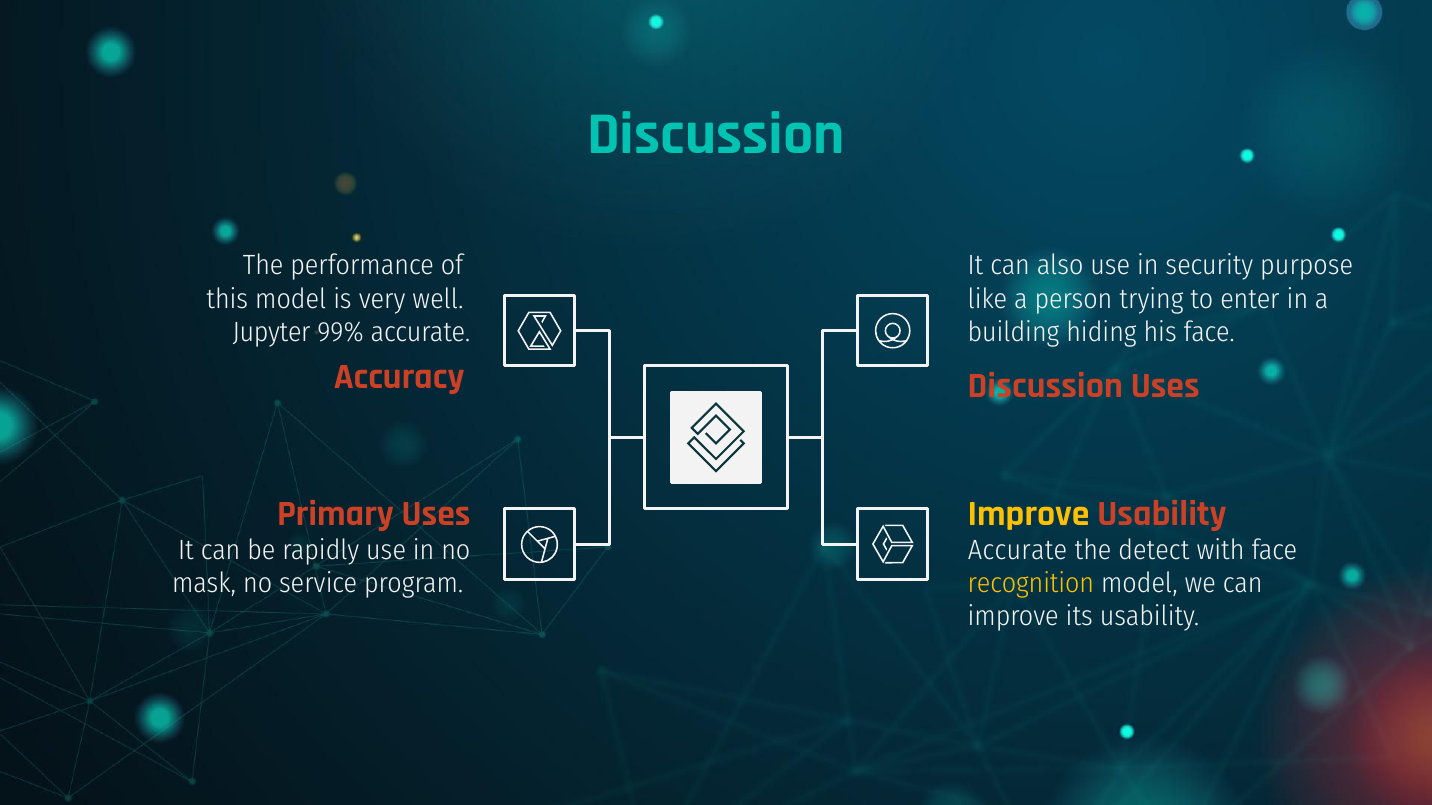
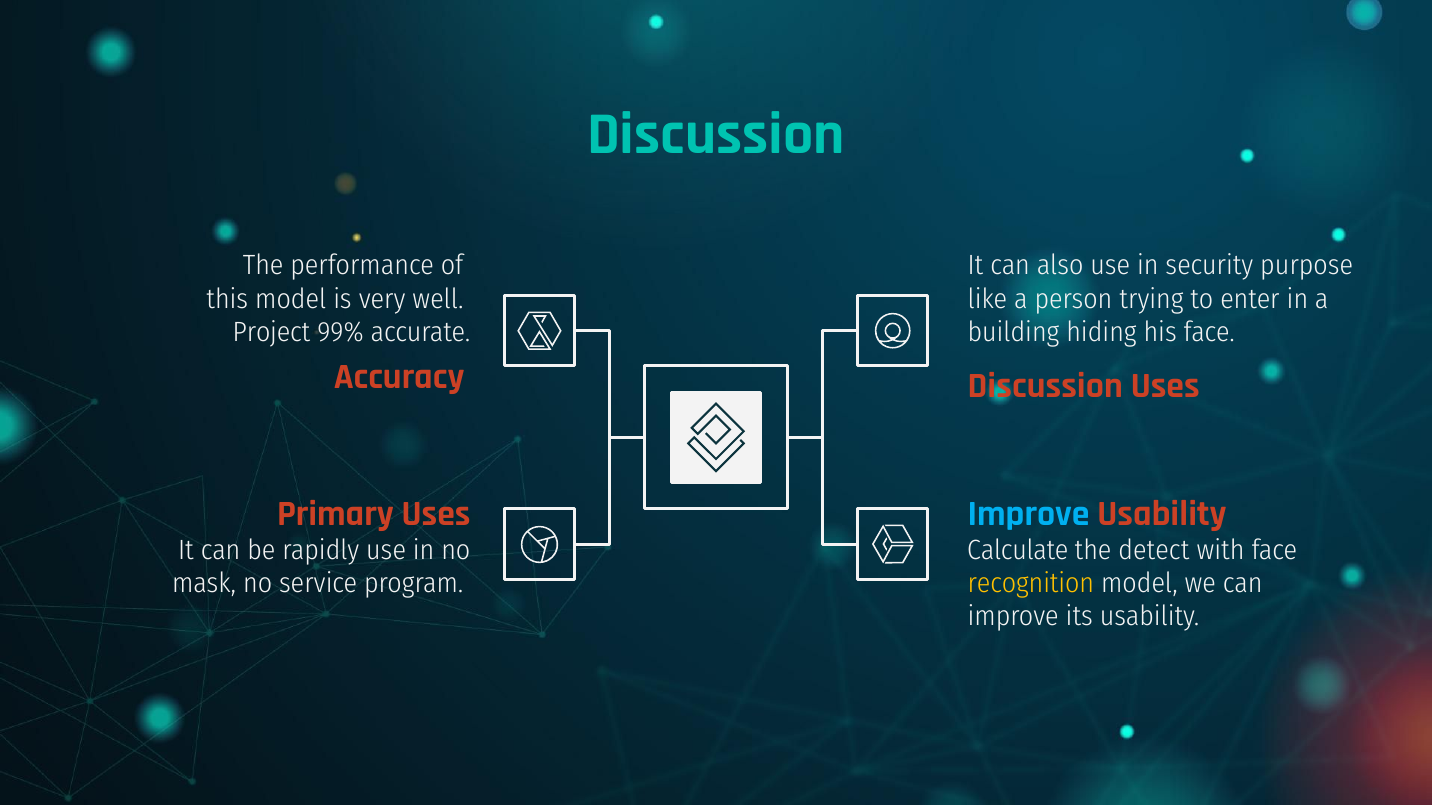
Jupyter: Jupyter -> Project (272, 333)
Improve colour: yellow -> light blue (1029, 514)
Accurate: Accurate -> Calculate (1018, 550)
